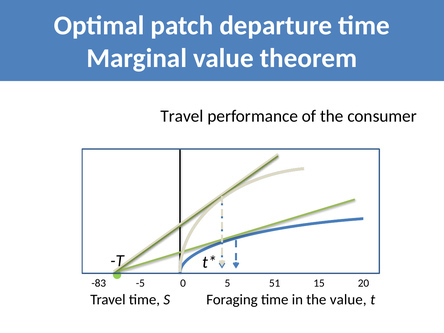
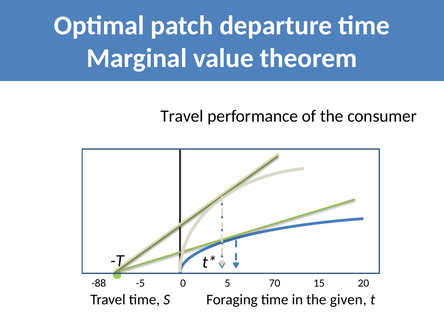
-83: -83 -> -88 (99, 283)
51: 51 -> 70 (275, 283)
the value: value -> given (348, 300)
